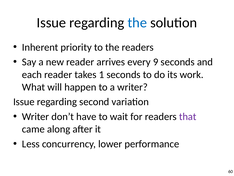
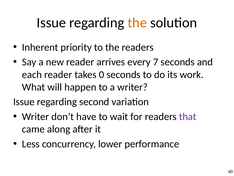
the colour: blue -> orange (137, 23)
9: 9 -> 7 (156, 62)
1: 1 -> 0 (102, 74)
